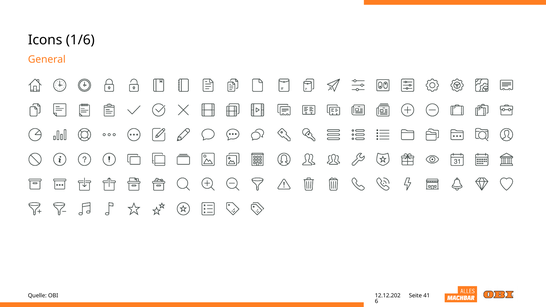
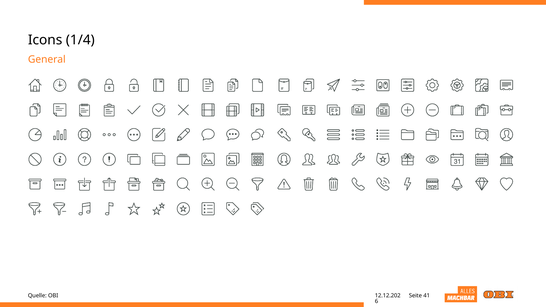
1/6: 1/6 -> 1/4 (80, 40)
